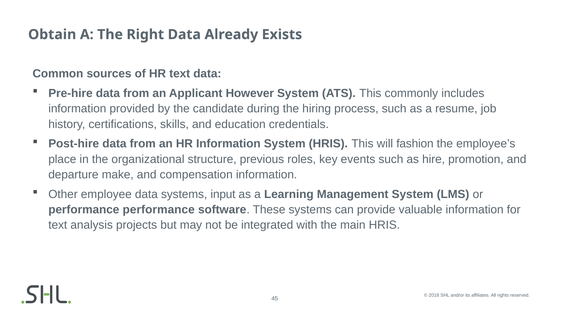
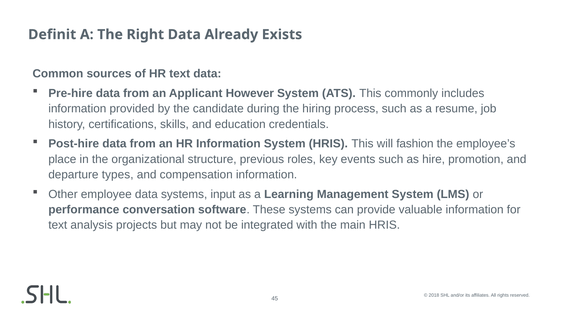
Obtain: Obtain -> Definit (52, 35)
make: make -> types (118, 175)
performance performance: performance -> conversation (159, 210)
